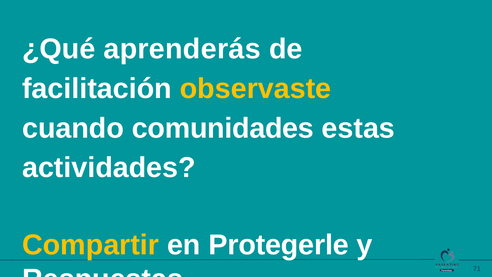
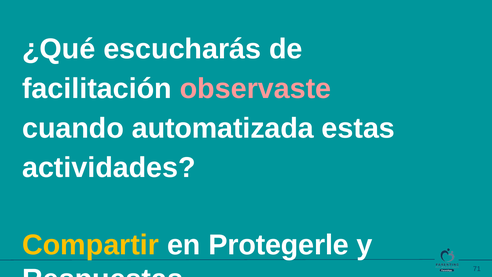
aprenderás: aprenderás -> escucharás (182, 49)
observaste colour: yellow -> pink (255, 89)
comunidades: comunidades -> automatizada (223, 128)
